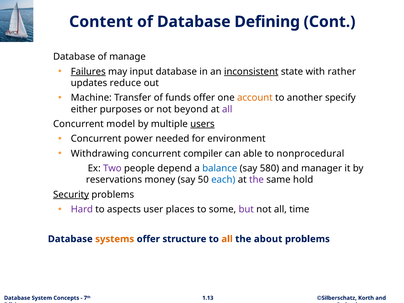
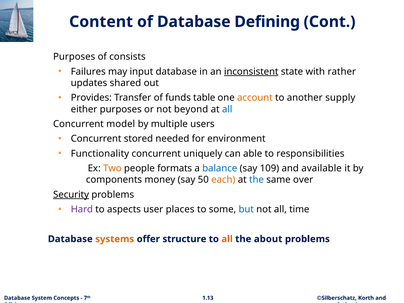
Database: Database -> Purposes (74, 57)
manage: manage -> consists (127, 57)
Failures underline: present -> none (88, 72)
reduce: reduce -> shared (125, 83)
Machine: Machine -> Provides (91, 98)
funds offer: offer -> table (204, 98)
specify: specify -> supply (340, 98)
all colour: purple -> blue (227, 109)
users underline: present -> none (202, 124)
power: power -> stored (138, 139)
Withdrawing: Withdrawing -> Functionality (100, 154)
compiler: compiler -> uniquely (203, 154)
nonprocedural: nonprocedural -> responsibilities (310, 154)
Two colour: purple -> orange (112, 168)
depend: depend -> formats (175, 168)
580: 580 -> 109 (269, 168)
manager: manager -> available (322, 168)
reservations: reservations -> components (114, 180)
each colour: blue -> orange (223, 180)
the colour: purple -> blue (257, 180)
hold: hold -> over (303, 180)
but colour: purple -> blue (246, 209)
